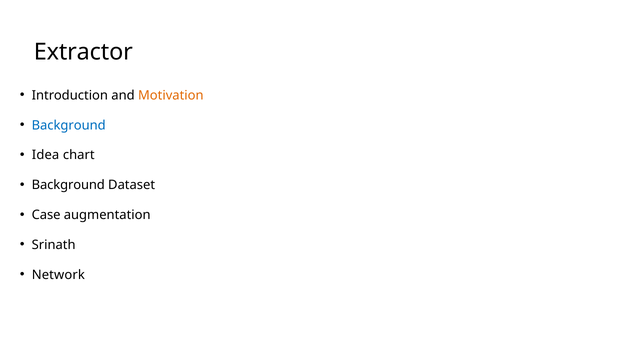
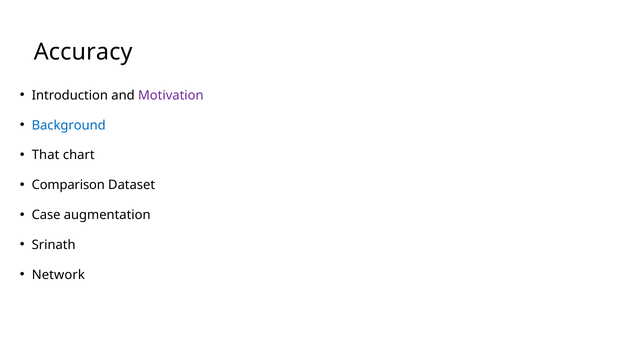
Extractor: Extractor -> Accuracy (83, 52)
Motivation colour: orange -> purple (171, 95)
Idea: Idea -> That (46, 155)
Background: Background -> Comparison (68, 185)
